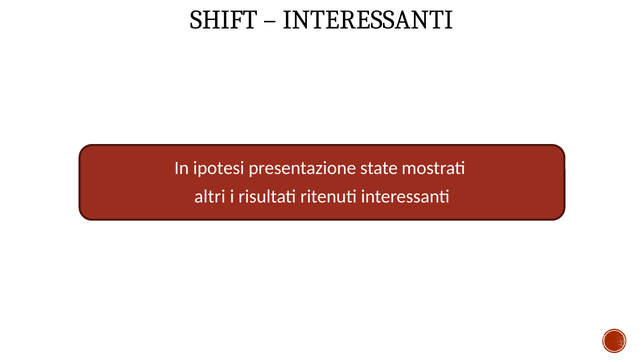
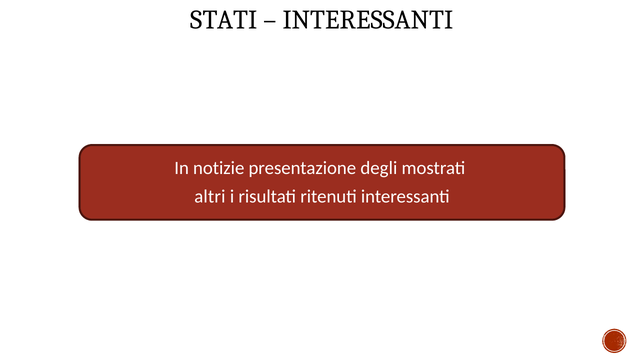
SHIFT: SHIFT -> STATI (224, 20)
ipotesi: ipotesi -> notizie (219, 168)
state: state -> degli (379, 168)
